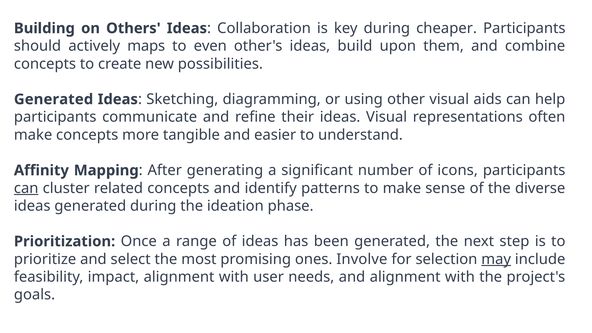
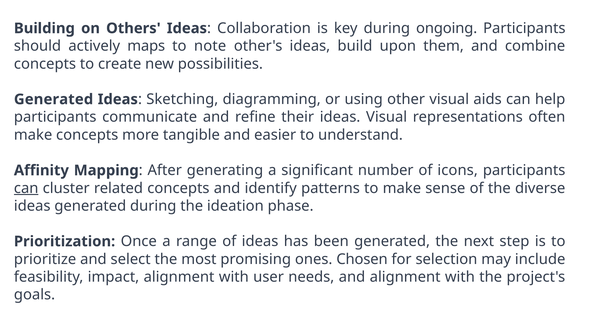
cheaper: cheaper -> ongoing (447, 28)
even: even -> note (210, 46)
Involve: Involve -> Chosen (362, 259)
may underline: present -> none (496, 259)
